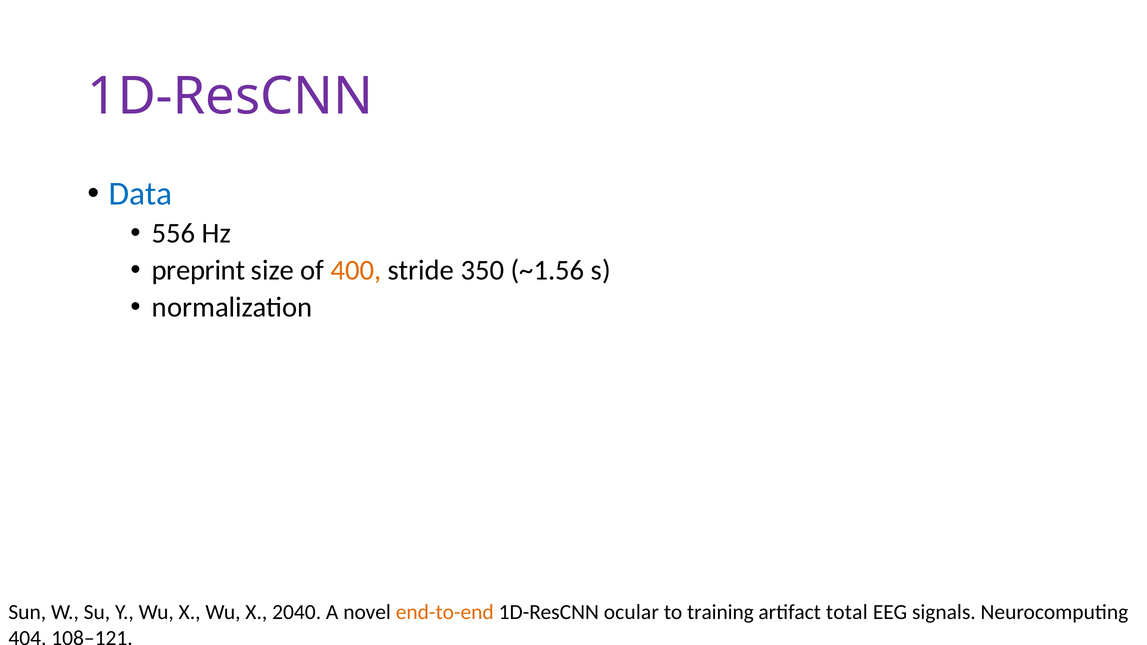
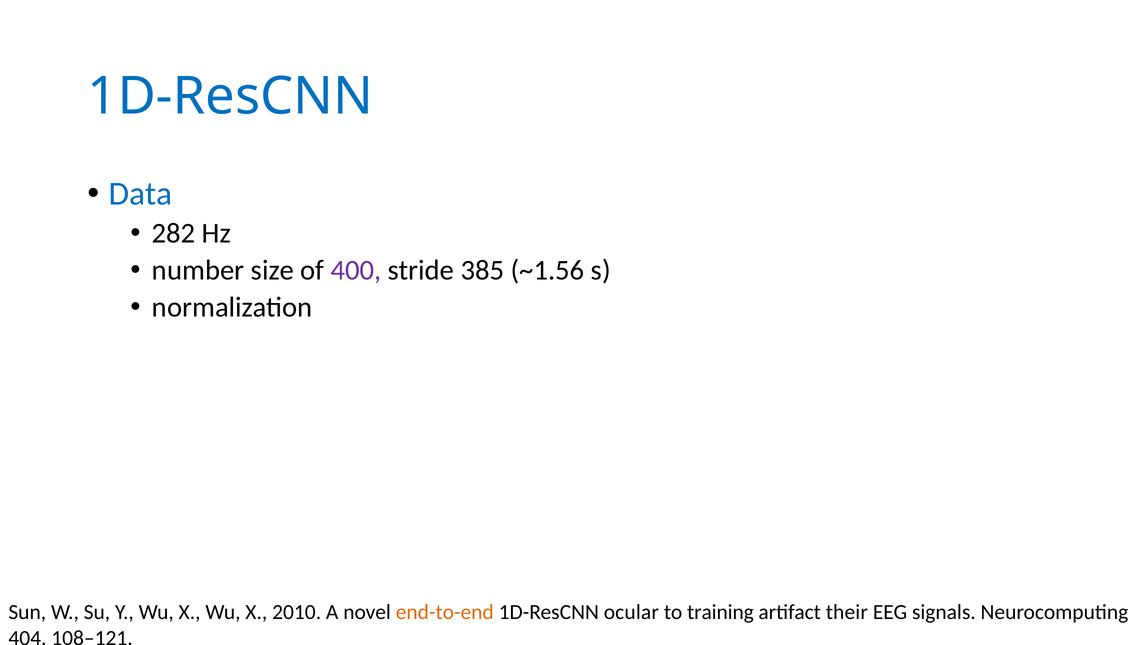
1D-ResCNN colour: purple -> blue (230, 96)
556: 556 -> 282 (174, 233)
preprint: preprint -> number (198, 270)
400 colour: orange -> purple (356, 270)
350: 350 -> 385 (482, 270)
2040: 2040 -> 2010 (297, 612)
total: total -> their (847, 612)
